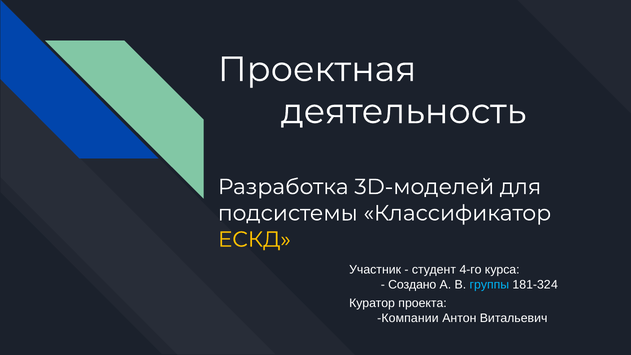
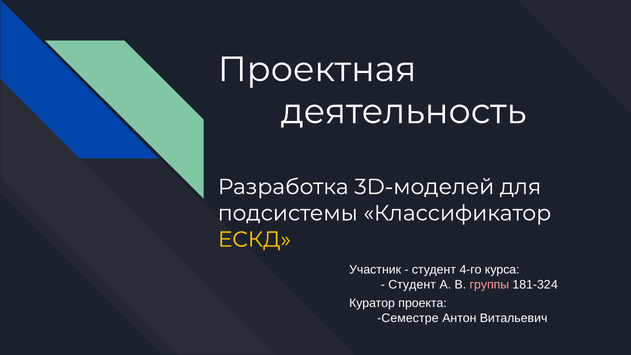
Создано: Создано -> Студент (412, 285)
группы colour: light blue -> pink (489, 285)
Компании: Компании -> Семестре (408, 318)
